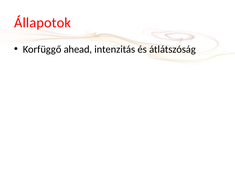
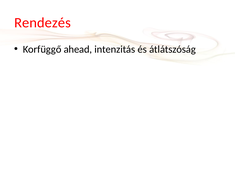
Állapotok: Állapotok -> Rendezés (43, 23)
